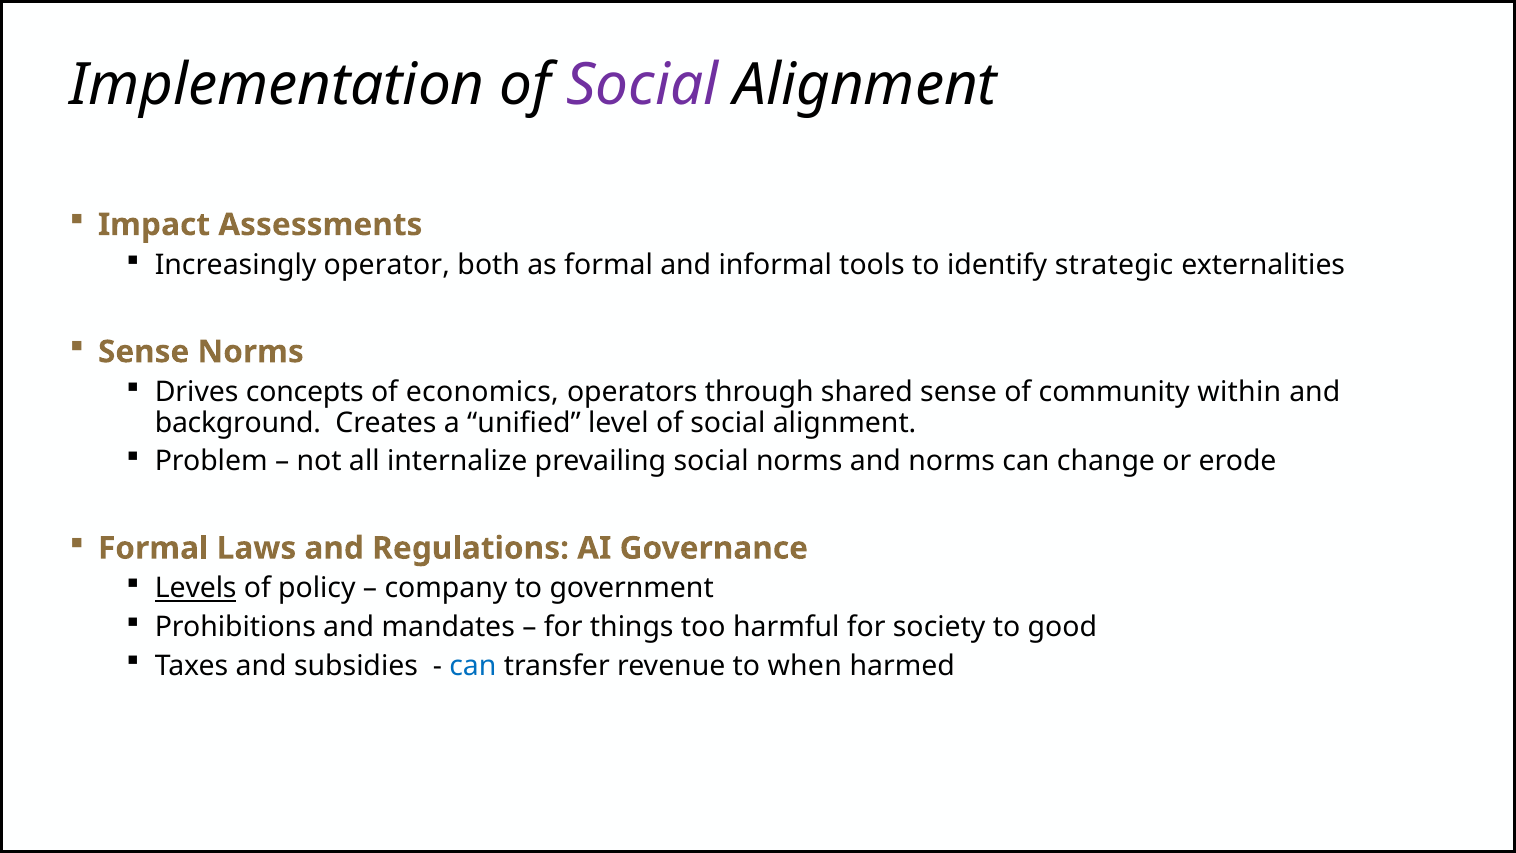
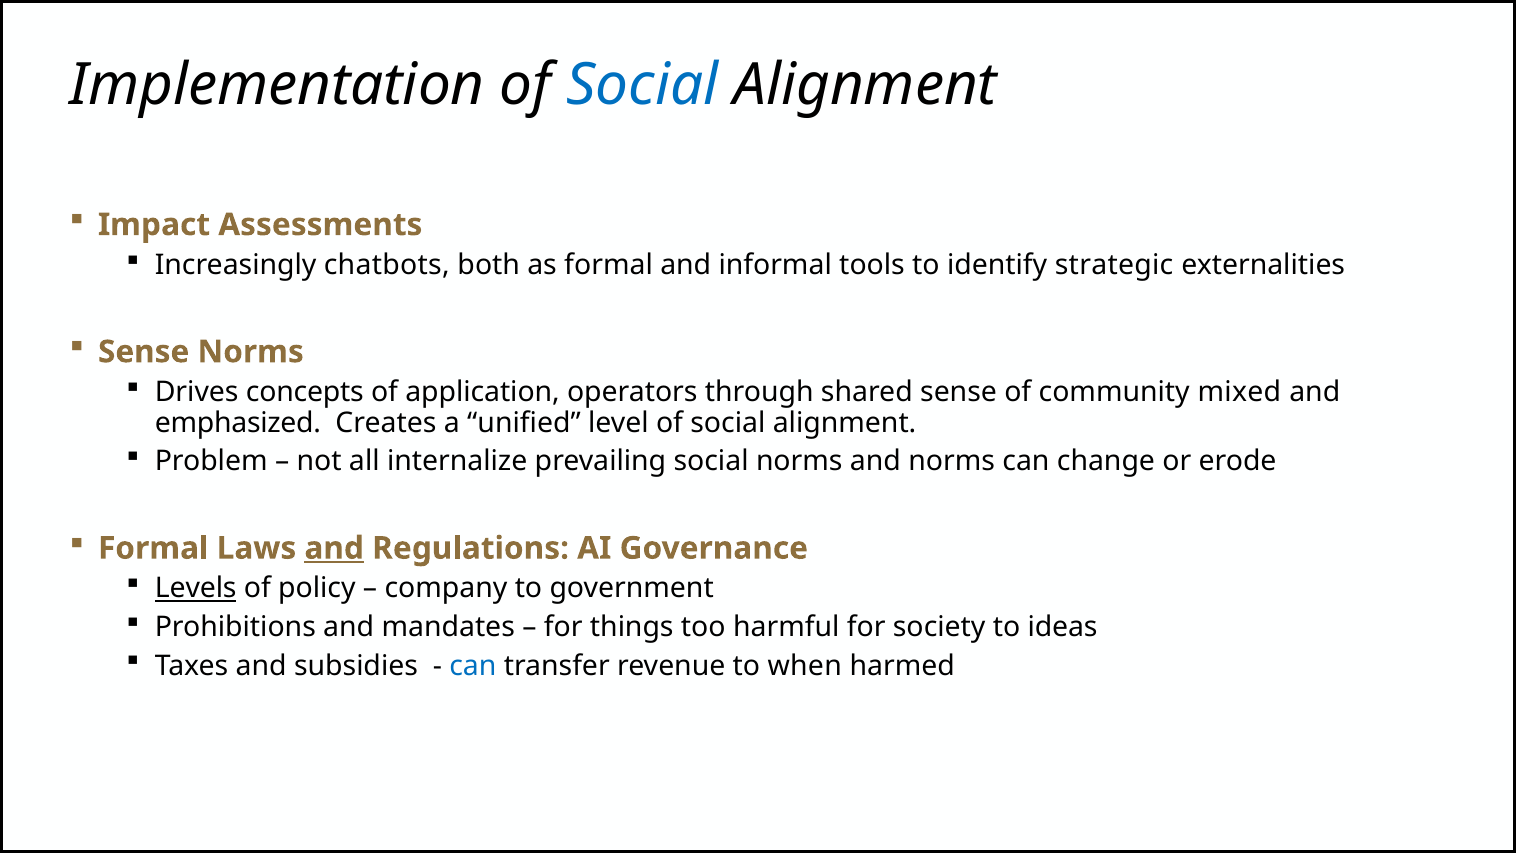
Social colour: purple -> blue (642, 85)
operator: operator -> chatbots (387, 265)
economics: economics -> application (483, 392)
within: within -> mixed (1239, 392)
background: background -> emphasized (238, 423)
and underline: none -> present (334, 548)
good: good -> ideas (1063, 627)
